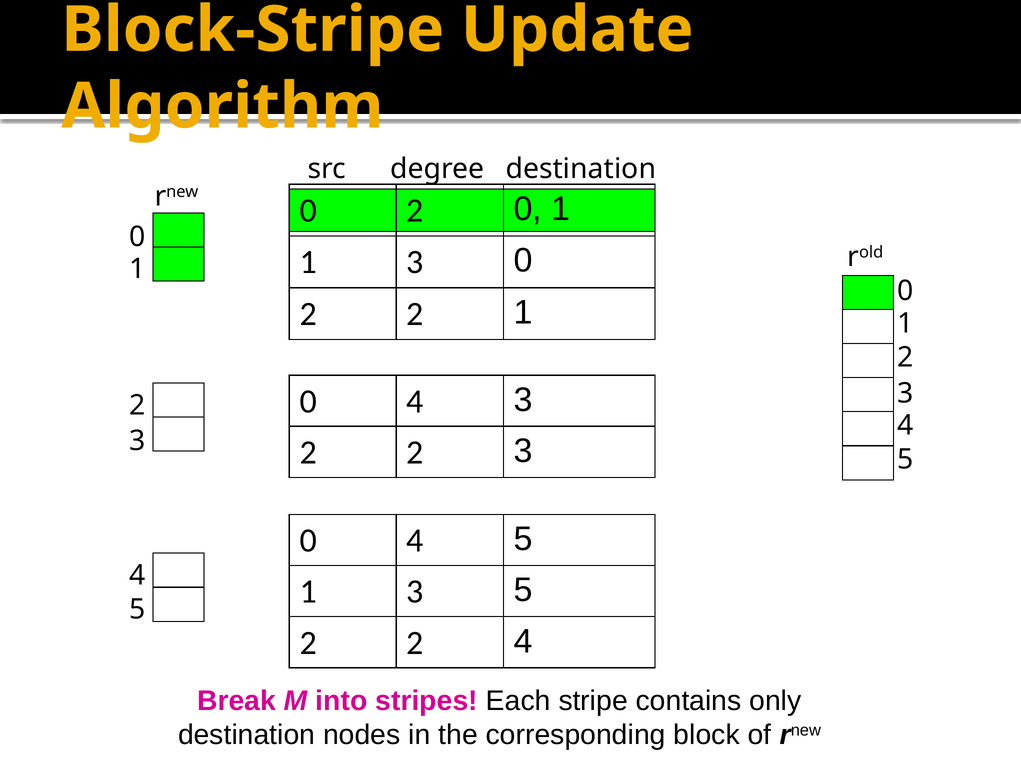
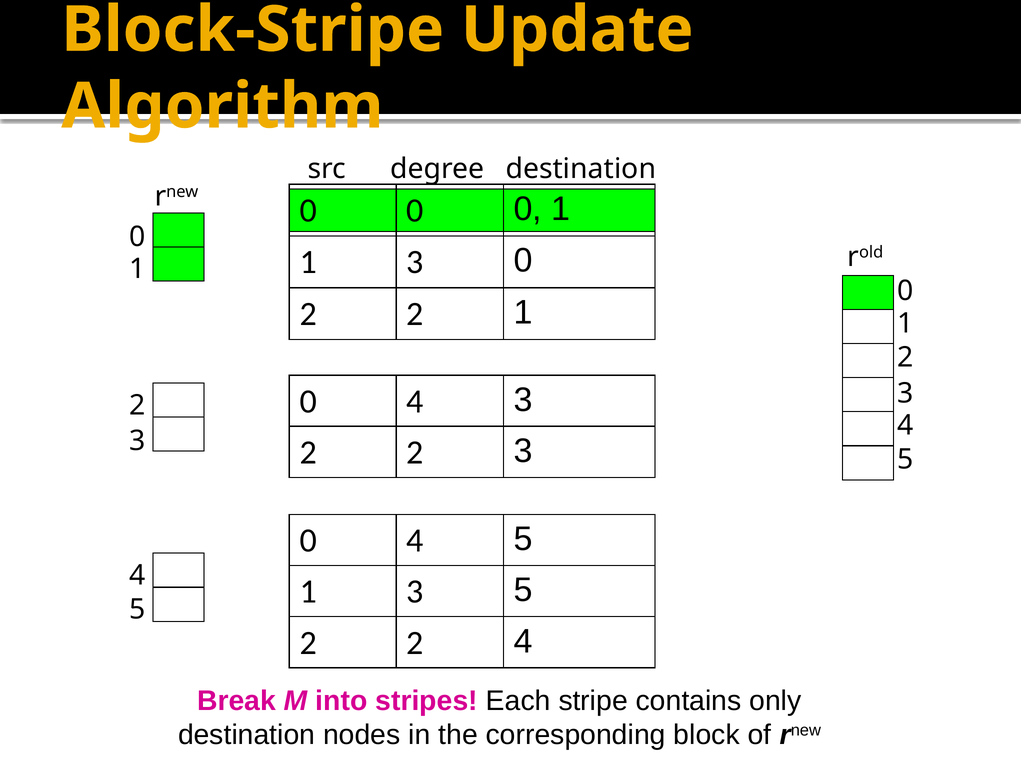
2: 2 -> 0 (415, 210)
